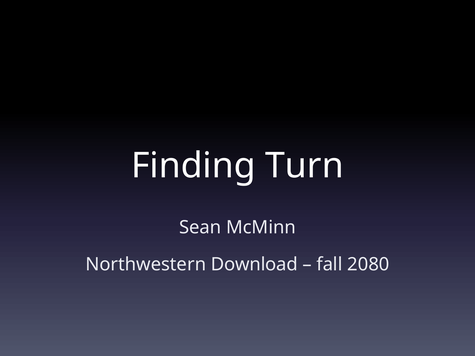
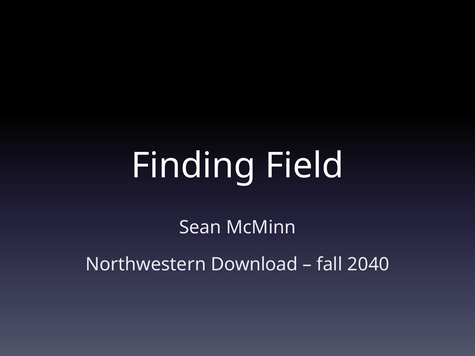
Turn: Turn -> Field (304, 166)
2080: 2080 -> 2040 (368, 265)
